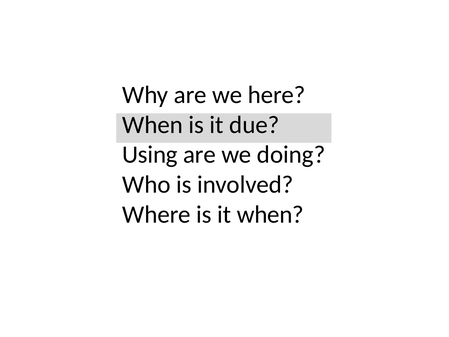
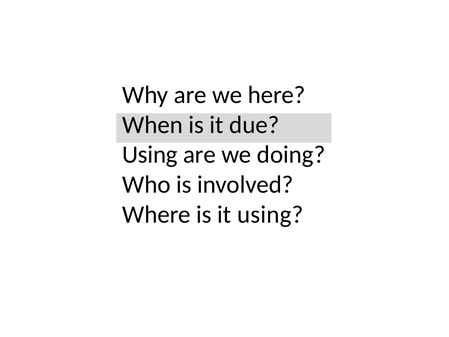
it when: when -> using (270, 214)
